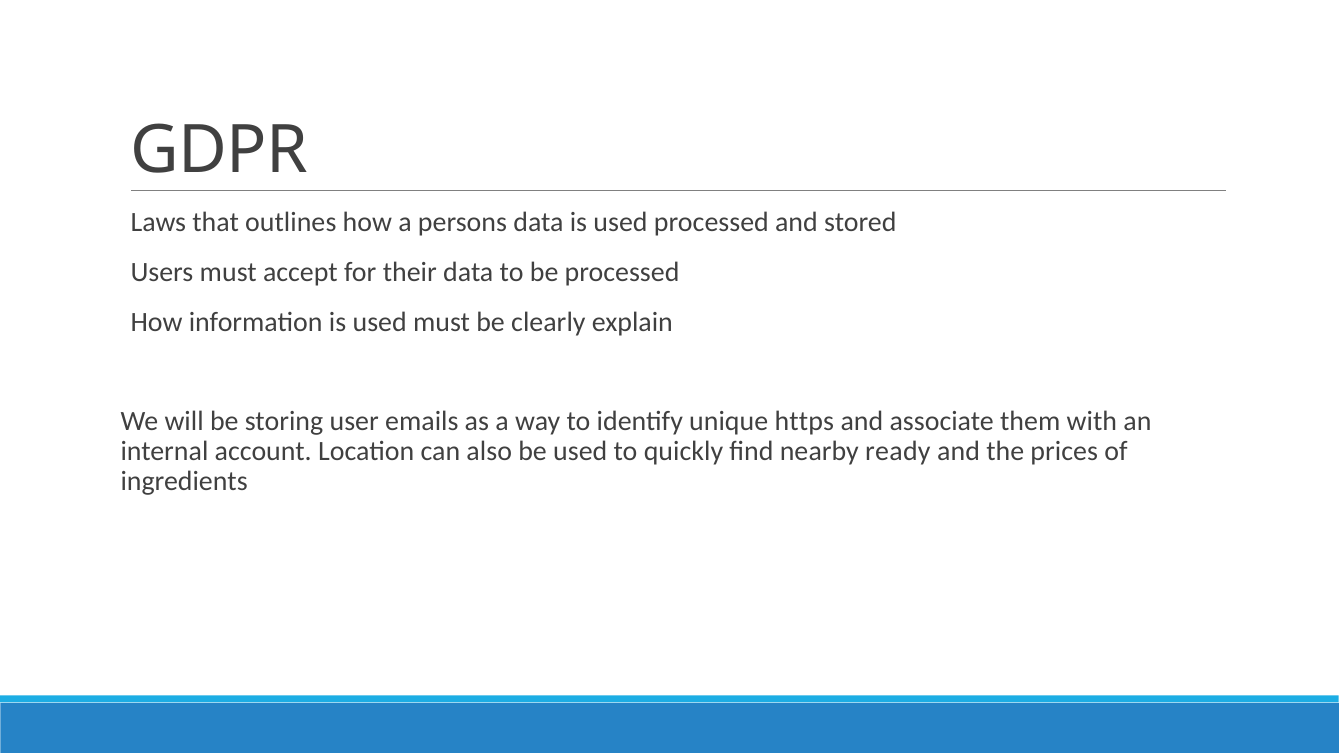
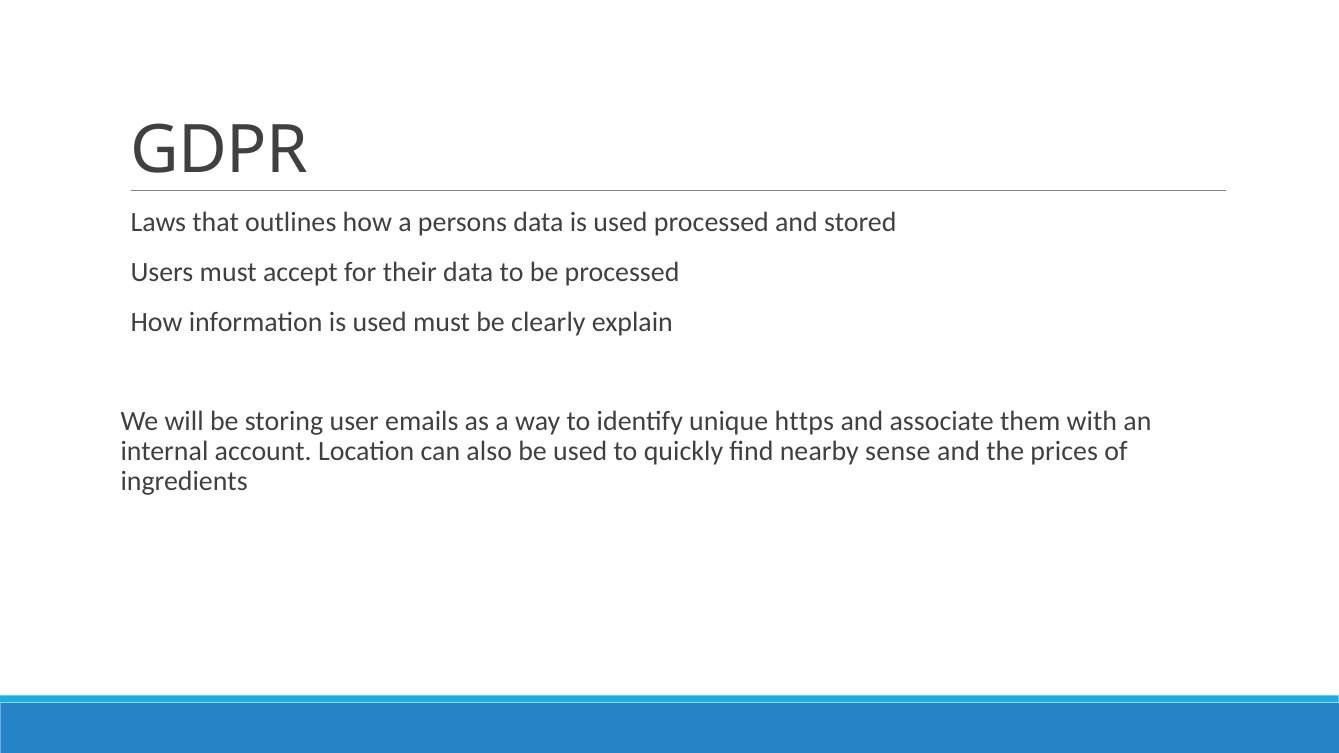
ready: ready -> sense (898, 451)
